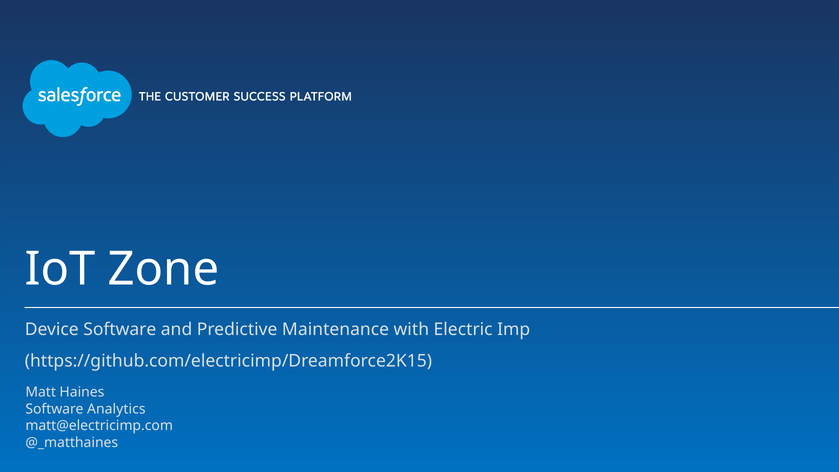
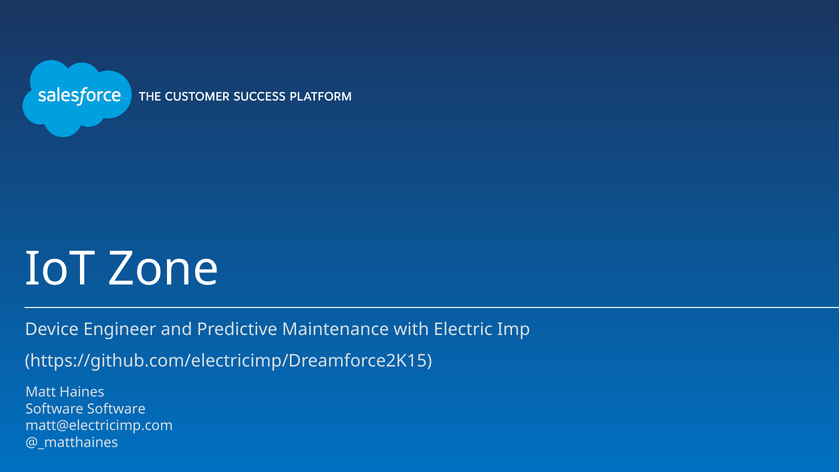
Device Software: Software -> Engineer (120, 330)
Analytics: Analytics -> Software (116, 409)
